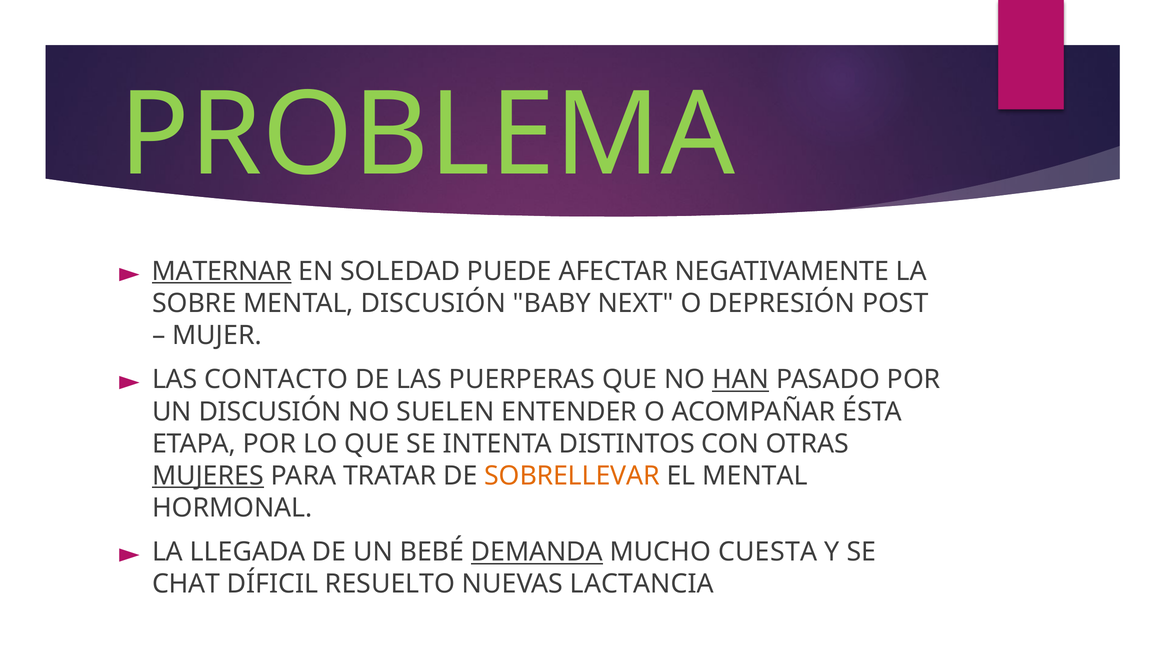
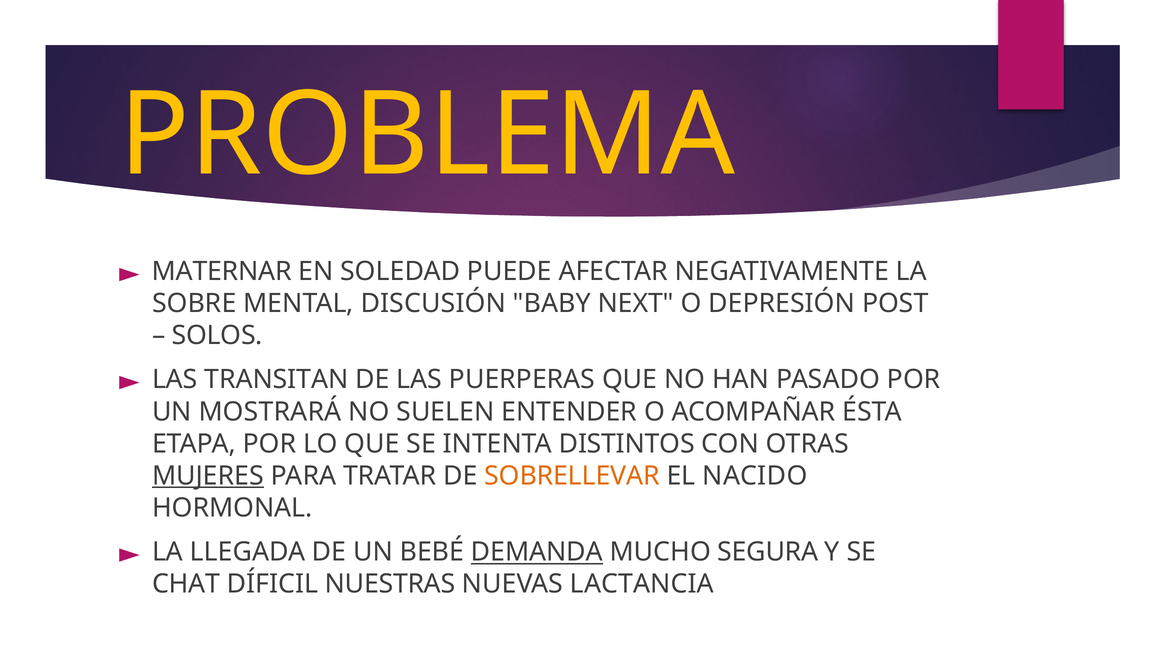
PROBLEMA colour: light green -> yellow (427, 135)
MATERNAR underline: present -> none (222, 271)
MUJER: MUJER -> SOLOS (217, 335)
CONTACTO: CONTACTO -> TRANSITAN (276, 380)
HAN underline: present -> none (741, 380)
UN DISCUSIÓN: DISCUSIÓN -> MOSTRARÁ (270, 412)
EL MENTAL: MENTAL -> NACIDO (755, 476)
CUESTA: CUESTA -> SEGURA (768, 552)
RESUELTO: RESUELTO -> NUESTRAS (390, 584)
